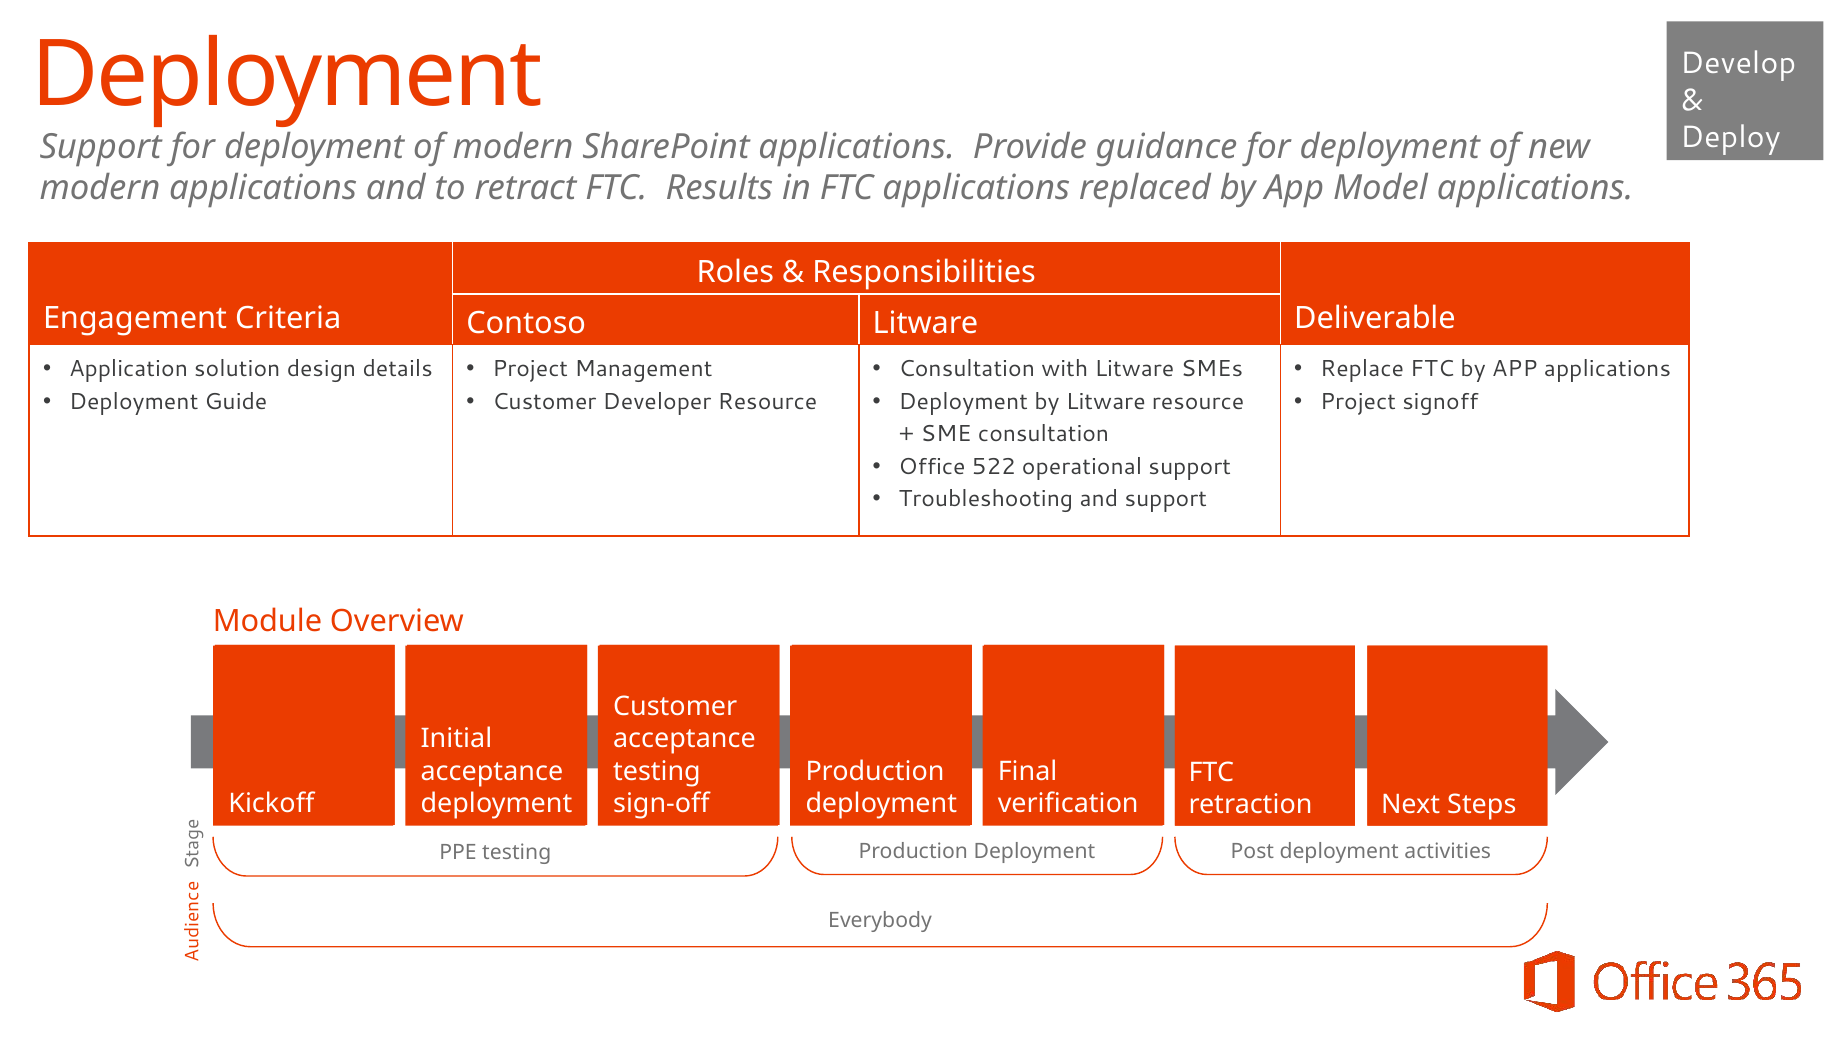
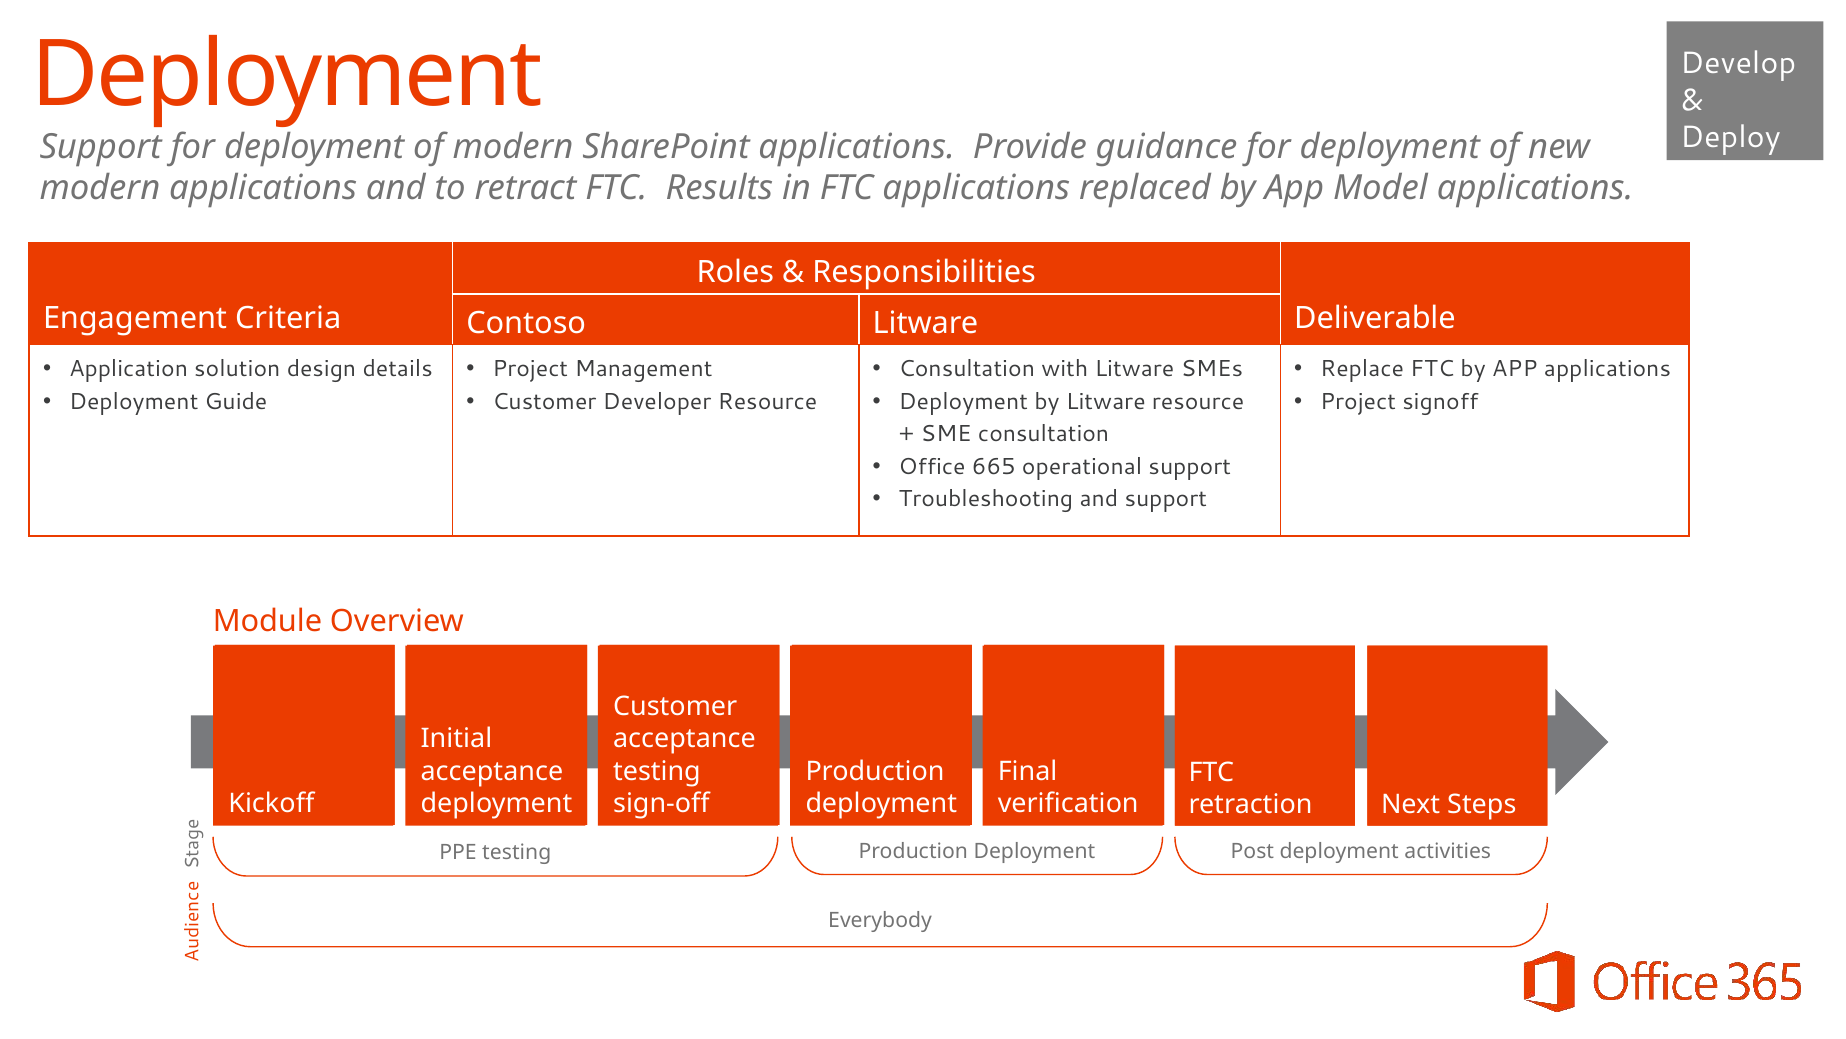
522: 522 -> 665 (994, 466)
